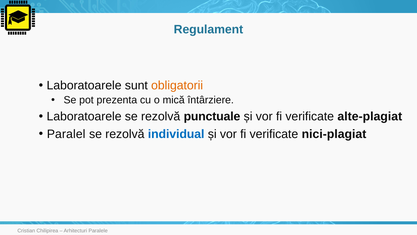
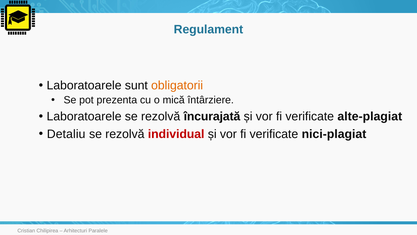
punctuale: punctuale -> încurajată (212, 116)
Paralel: Paralel -> Detaliu (66, 134)
individual colour: blue -> red (176, 134)
